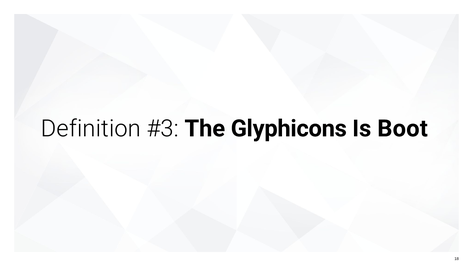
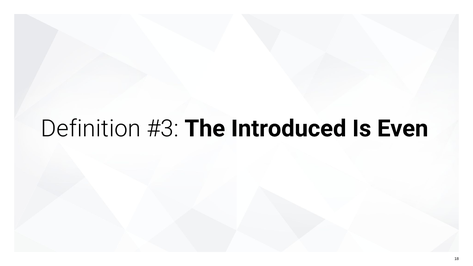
Glyphicons: Glyphicons -> Introduced (289, 129)
Boot: Boot -> Even (403, 129)
